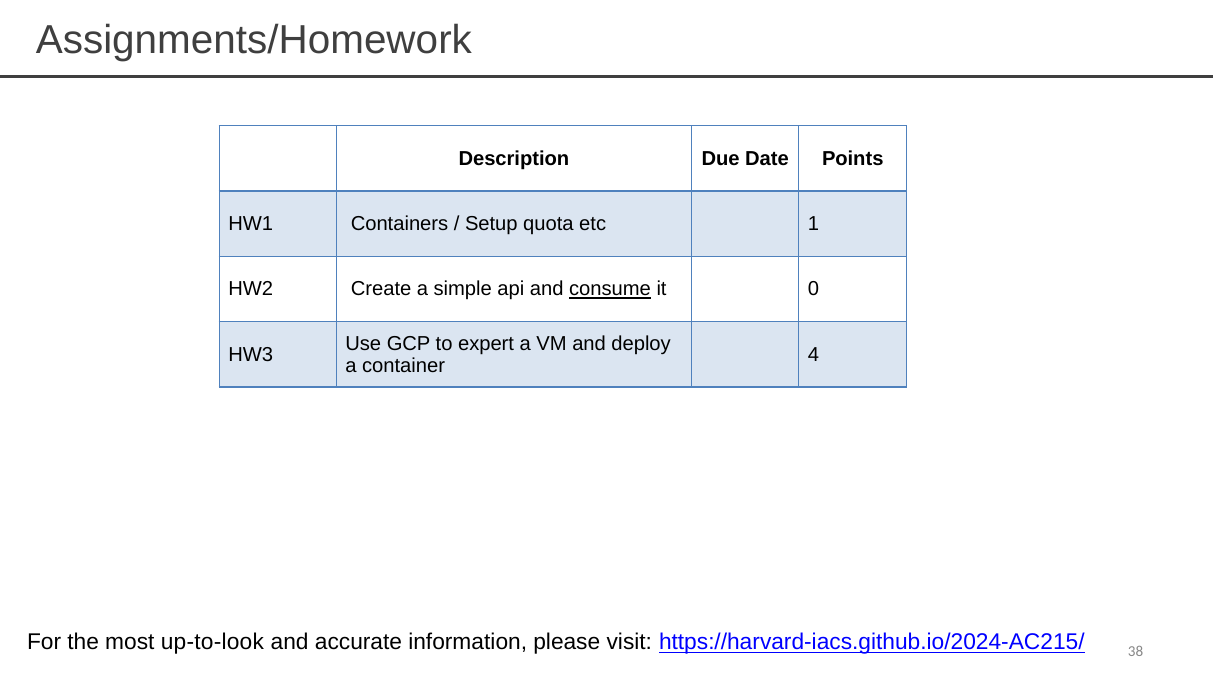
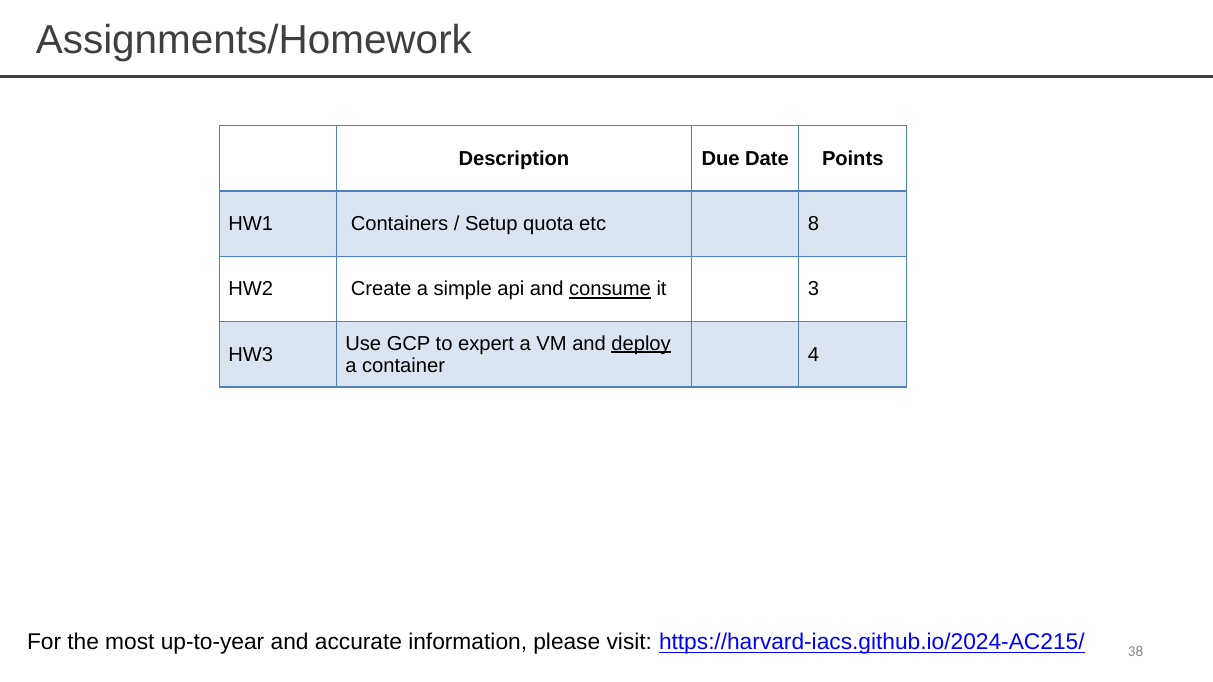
1: 1 -> 8 (813, 224)
0: 0 -> 3 (813, 289)
deploy underline: none -> present (641, 344)
up-to-look: up-to-look -> up-to-year (213, 642)
